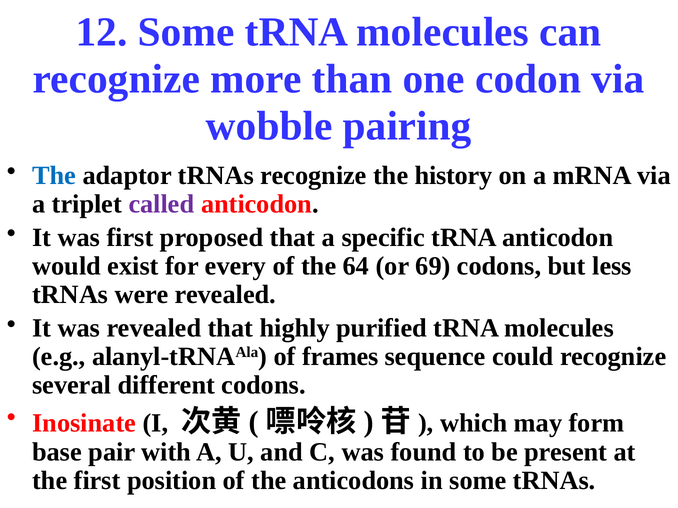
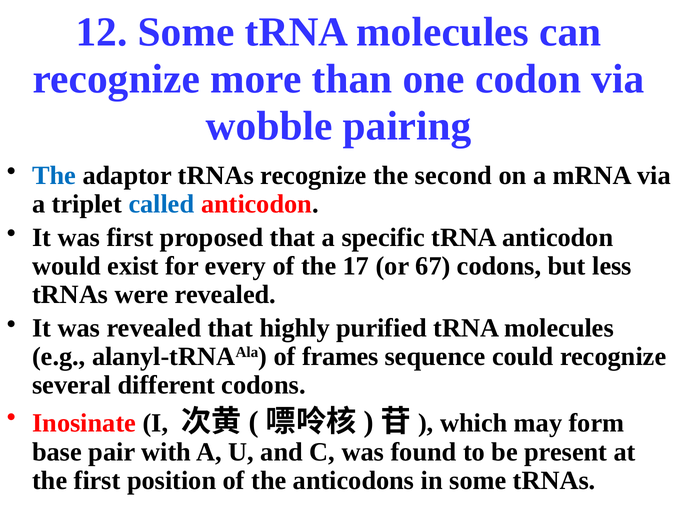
history: history -> second (453, 176)
called colour: purple -> blue (161, 204)
64: 64 -> 17 (356, 266)
69: 69 -> 67 (433, 266)
